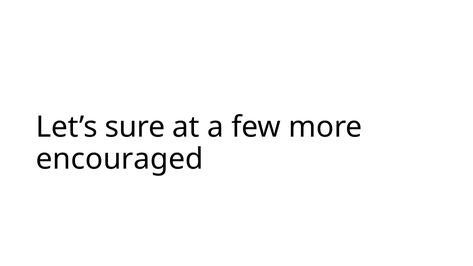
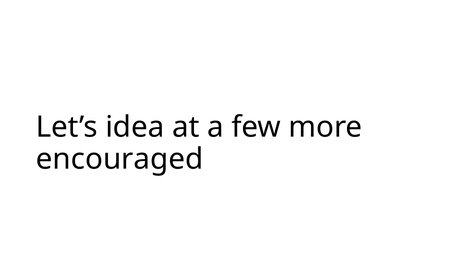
sure: sure -> idea (135, 127)
